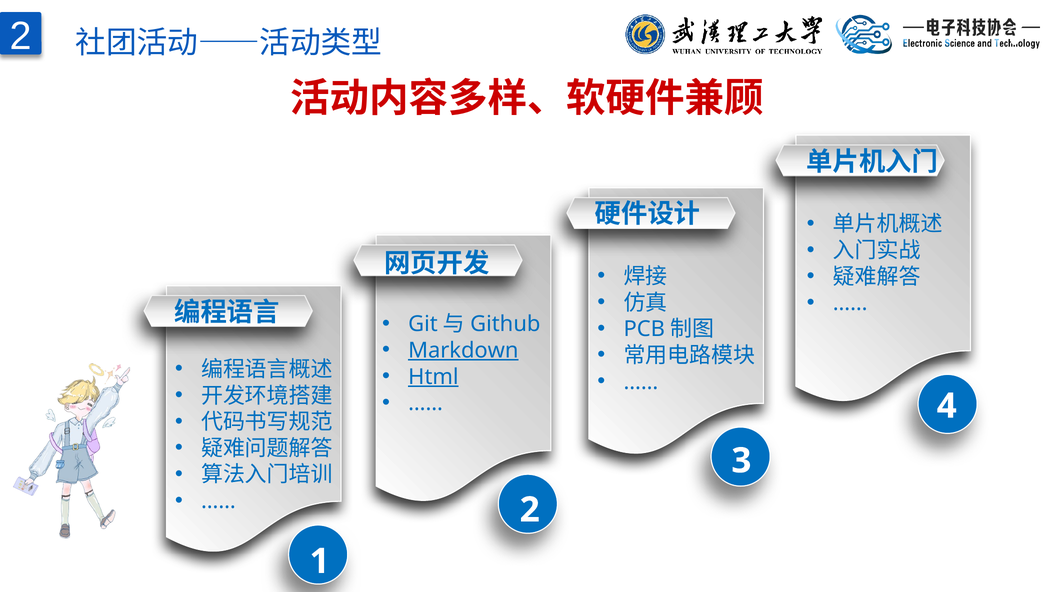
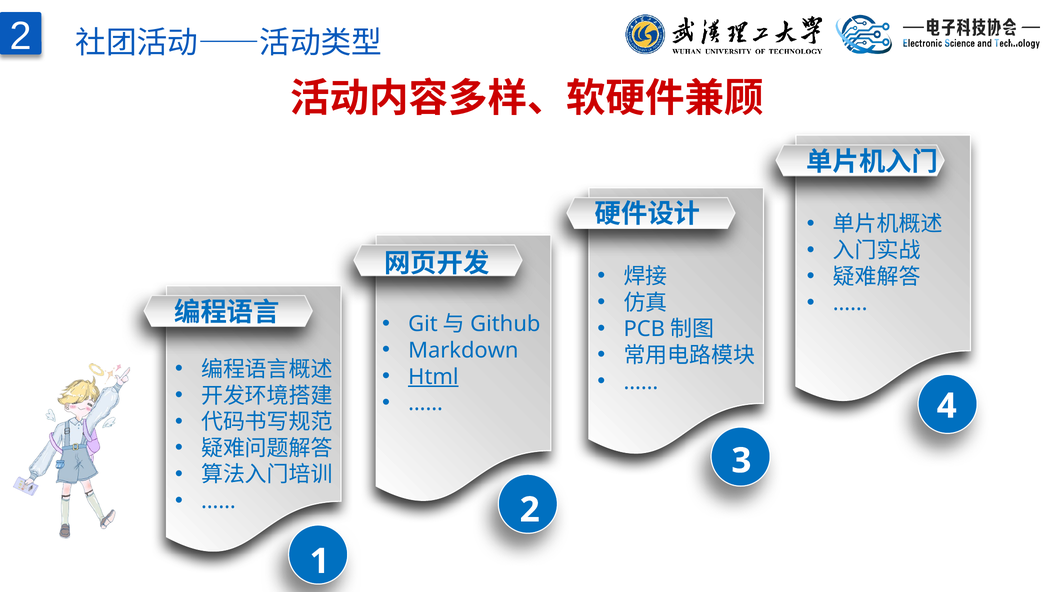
Markdown underline: present -> none (463, 351)
